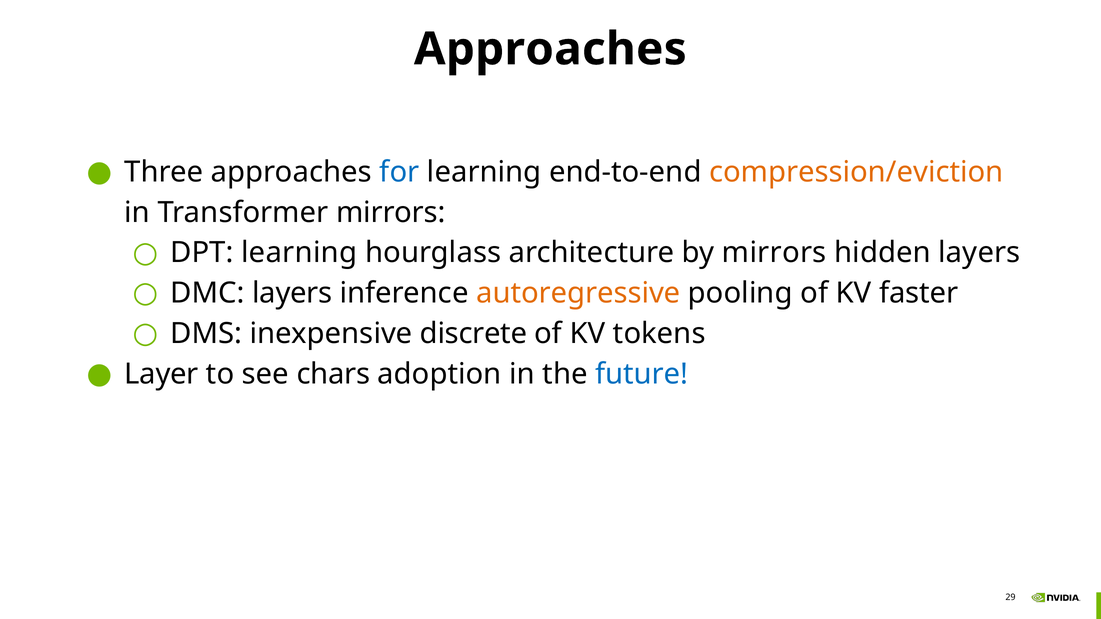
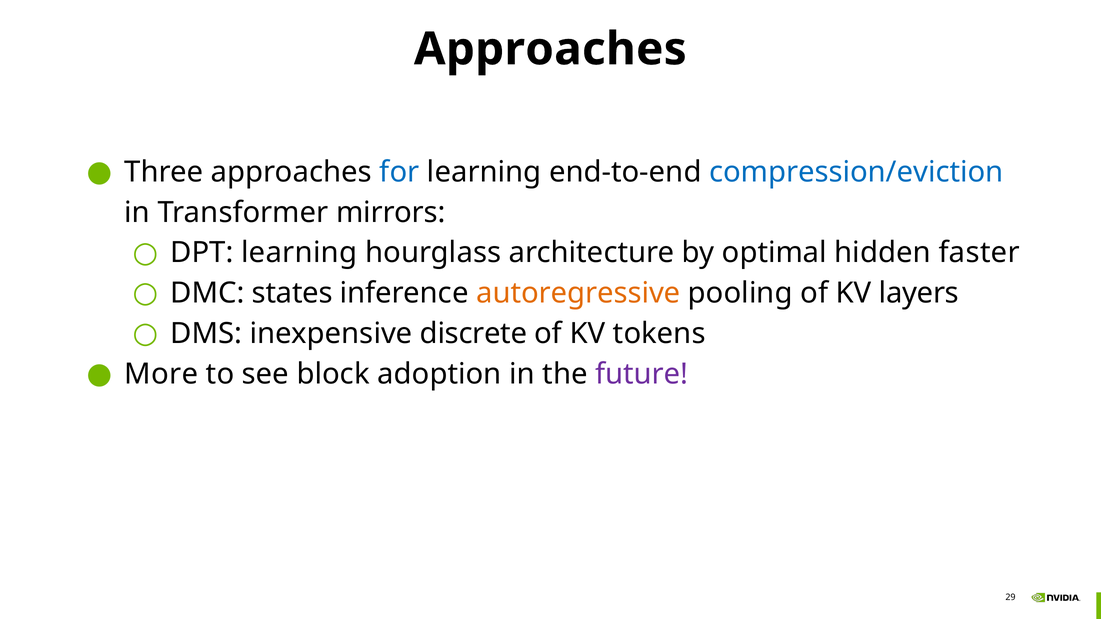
compression/eviction colour: orange -> blue (856, 172)
by mirrors: mirrors -> optimal (774, 253)
hidden layers: layers -> faster (979, 253)
DMC layers: layers -> states (292, 293)
faster: faster -> layers (919, 293)
Layer: Layer -> More (161, 374)
chars: chars -> block (333, 374)
future colour: blue -> purple (642, 374)
